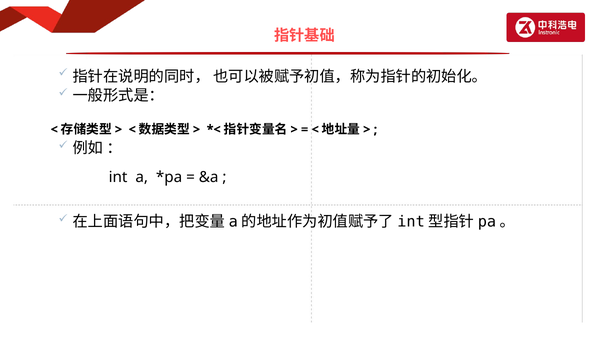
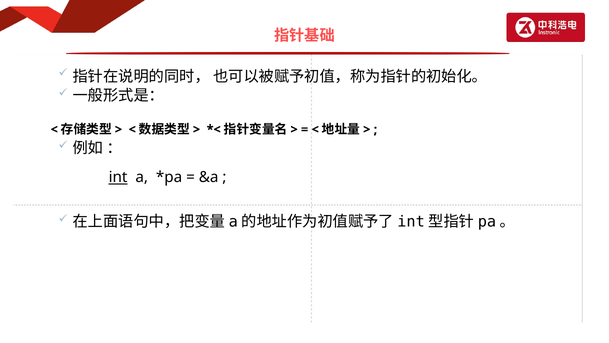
int underline: none -> present (118, 177)
